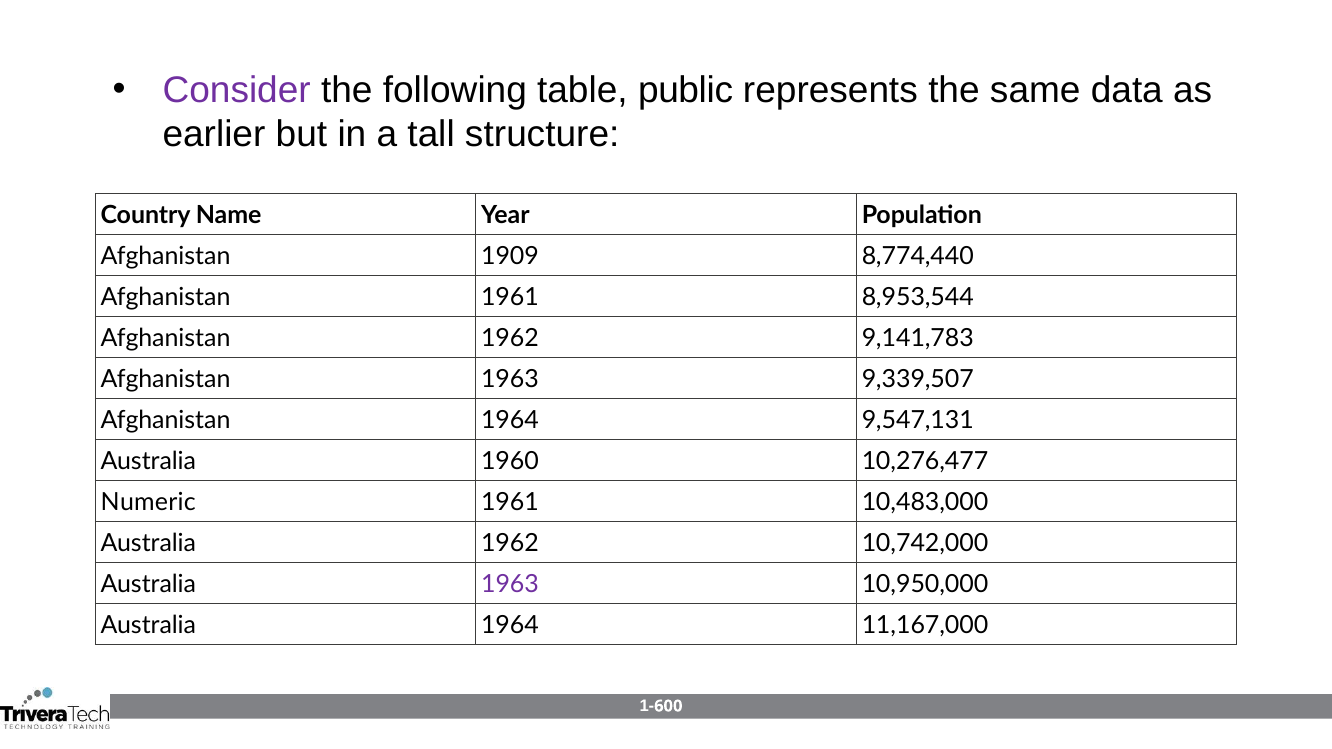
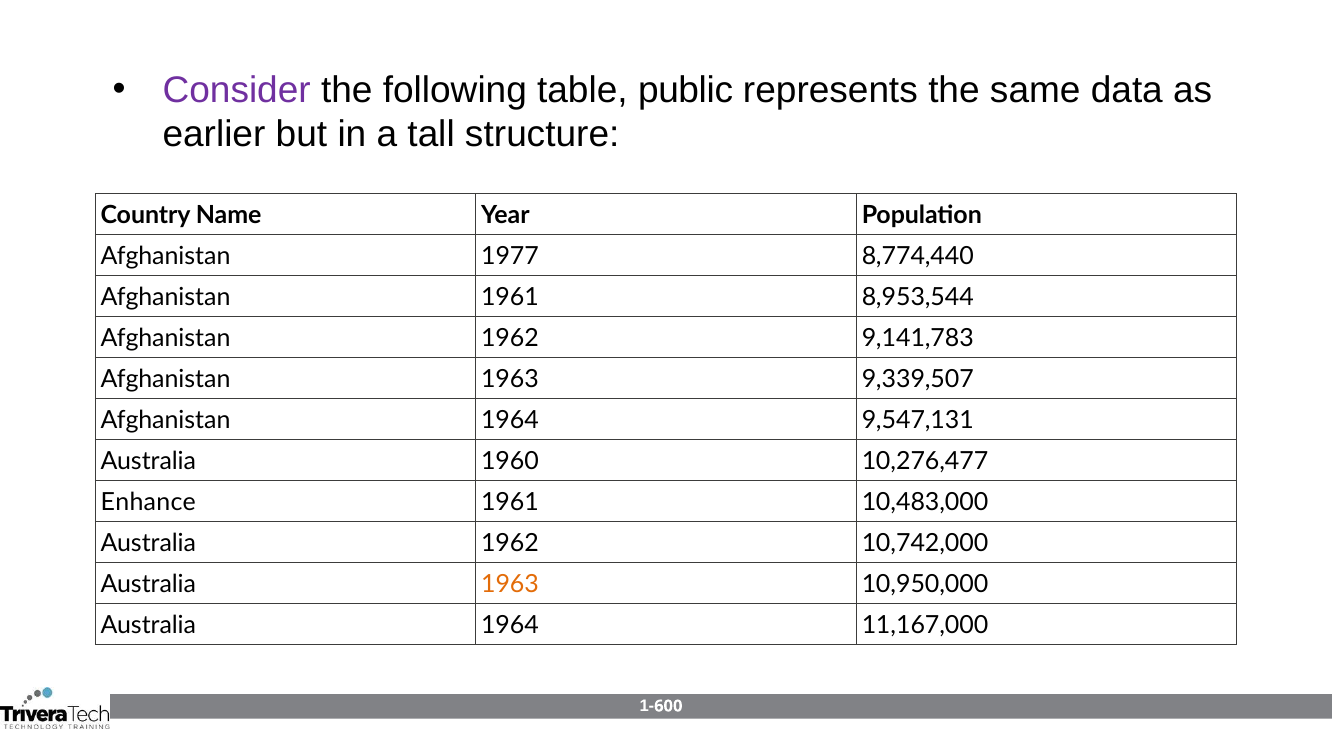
1909: 1909 -> 1977 (510, 257)
Numeric: Numeric -> Enhance (148, 503)
1963 colour: purple -> orange (510, 585)
